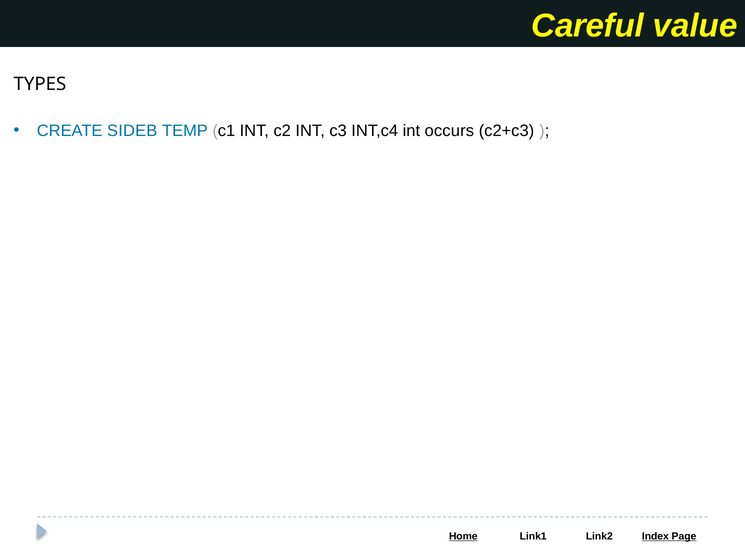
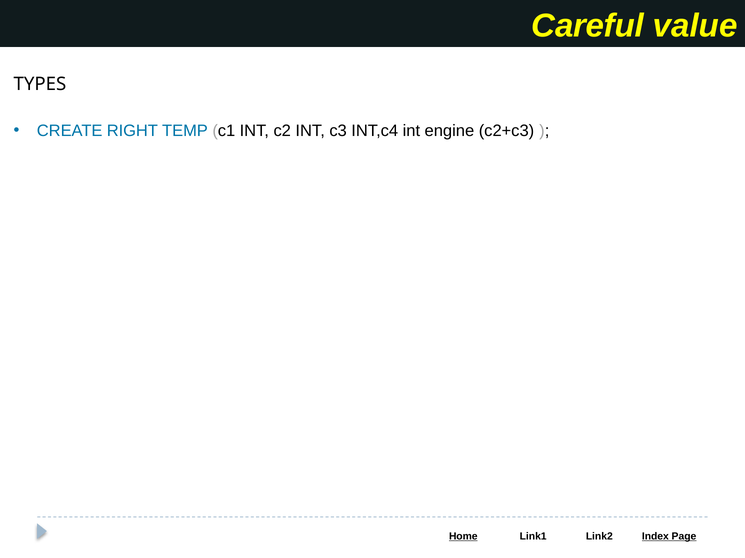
SIDEB: SIDEB -> RIGHT (132, 131)
occurs: occurs -> engine (449, 131)
